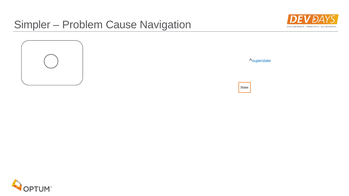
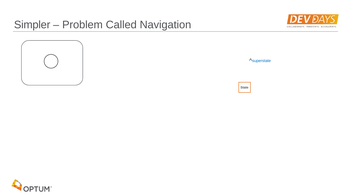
Cause: Cause -> Called (121, 25)
